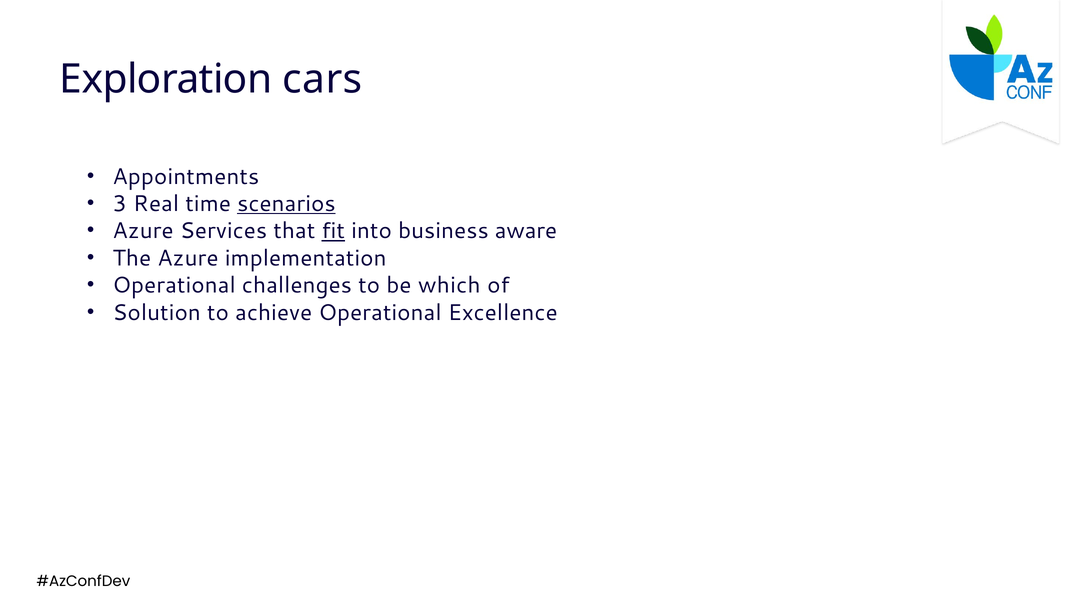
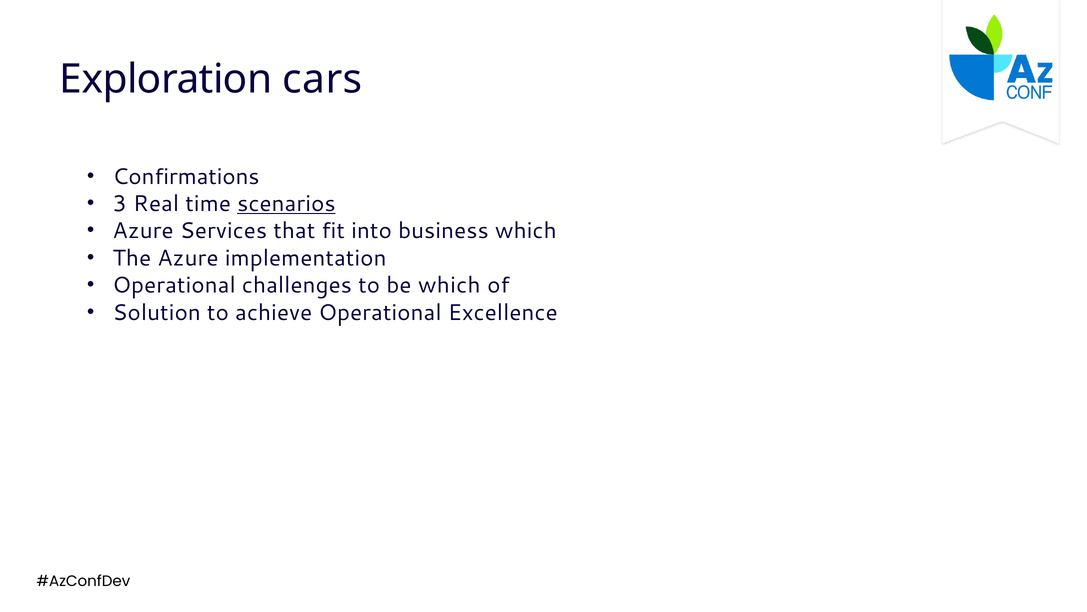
Appointments: Appointments -> Confirmations (186, 176)
fit underline: present -> none (333, 231)
business aware: aware -> which (526, 231)
